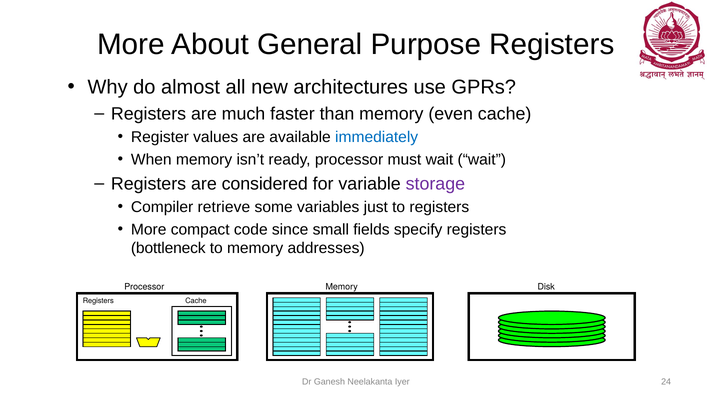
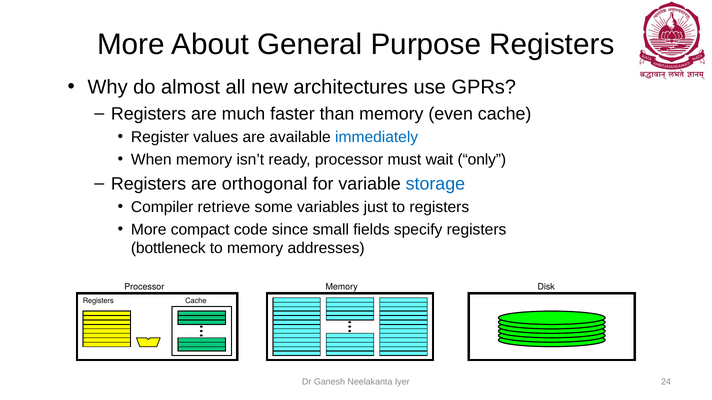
wait wait: wait -> only (482, 160)
considered: considered -> orthogonal (265, 184)
storage colour: purple -> blue (435, 184)
